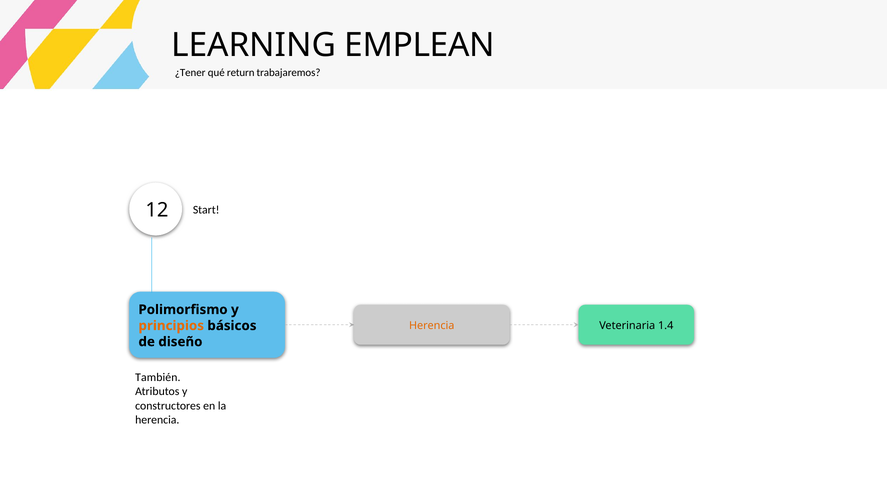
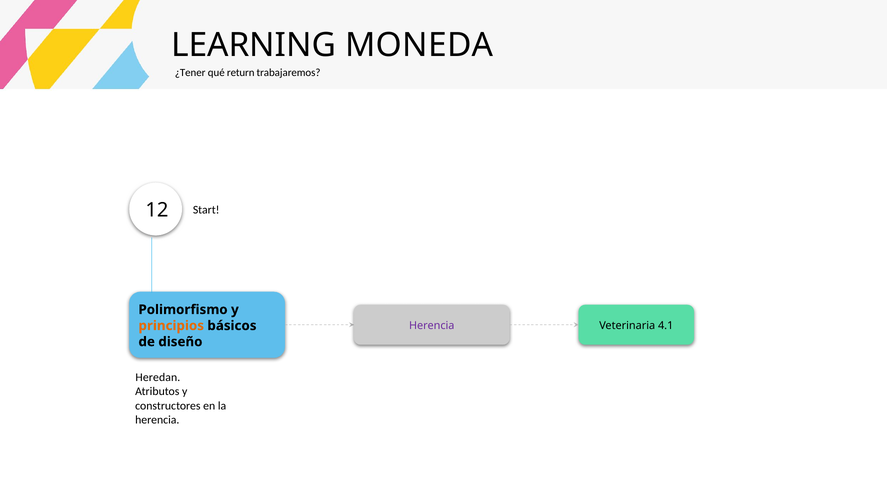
EMPLEAN: EMPLEAN -> MONEDA (419, 45)
Herencia colour: orange -> purple (432, 326)
1.4: 1.4 -> 4.1 (666, 326)
También: También -> Heredan (158, 378)
